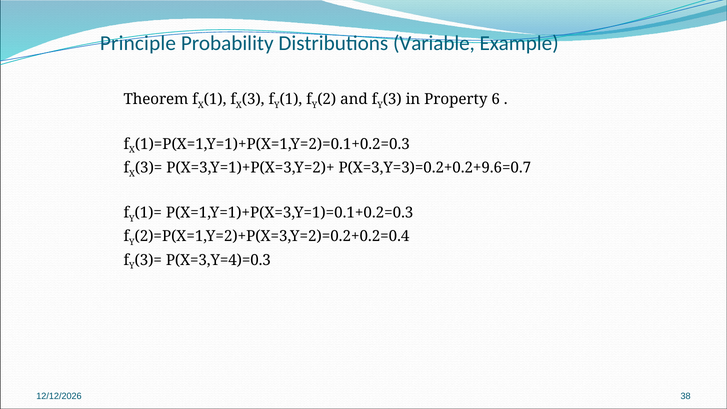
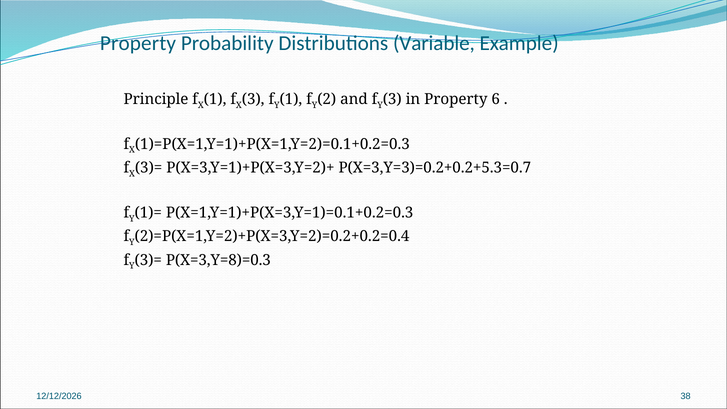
Principle: Principle -> Property (138, 43)
Theorem: Theorem -> Principle (156, 99)
P(X=3,Y=3)=0.2+0.2+9.6=0.7: P(X=3,Y=3)=0.2+0.2+9.6=0.7 -> P(X=3,Y=3)=0.2+0.2+5.3=0.7 (435, 168)
P(X=3,Y=4)=0.3: P(X=3,Y=4)=0.3 -> P(X=3,Y=8)=0.3 (218, 260)
